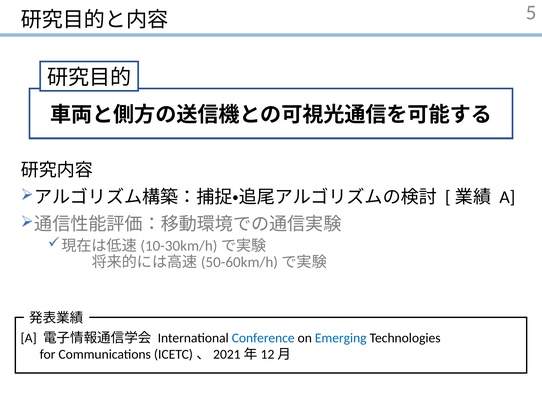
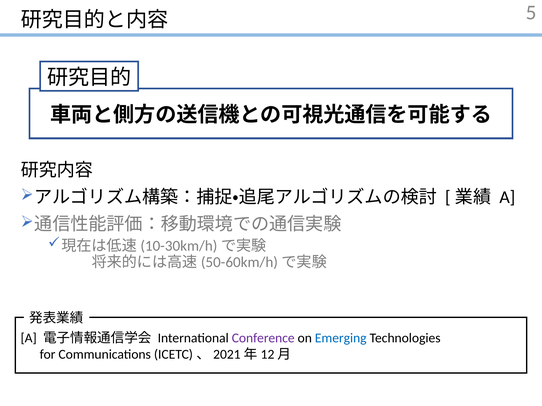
Conference colour: blue -> purple (263, 338)
